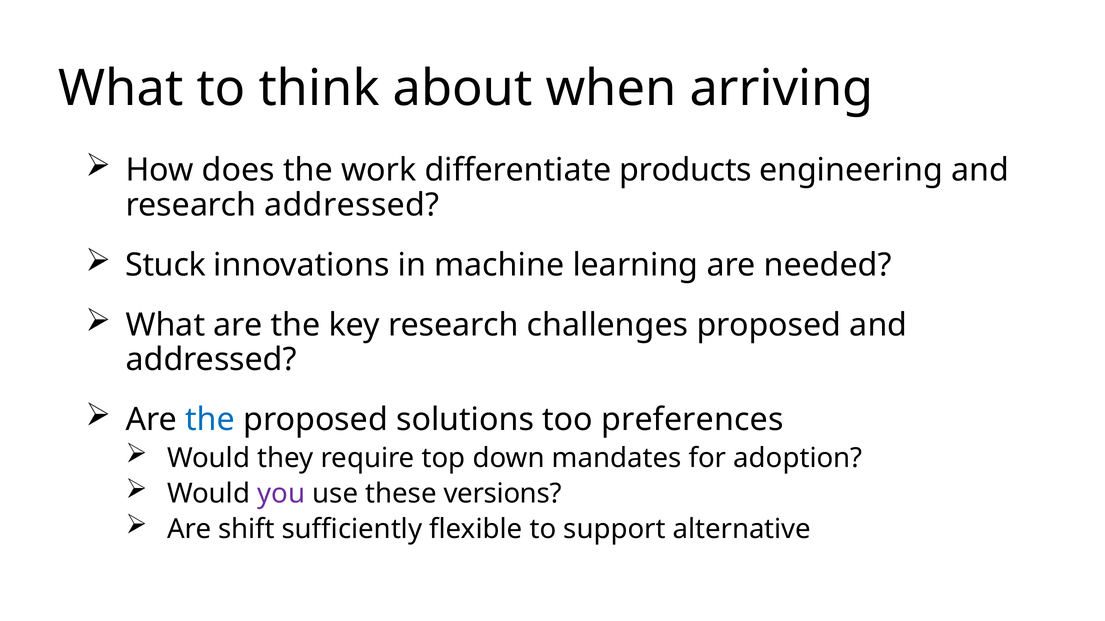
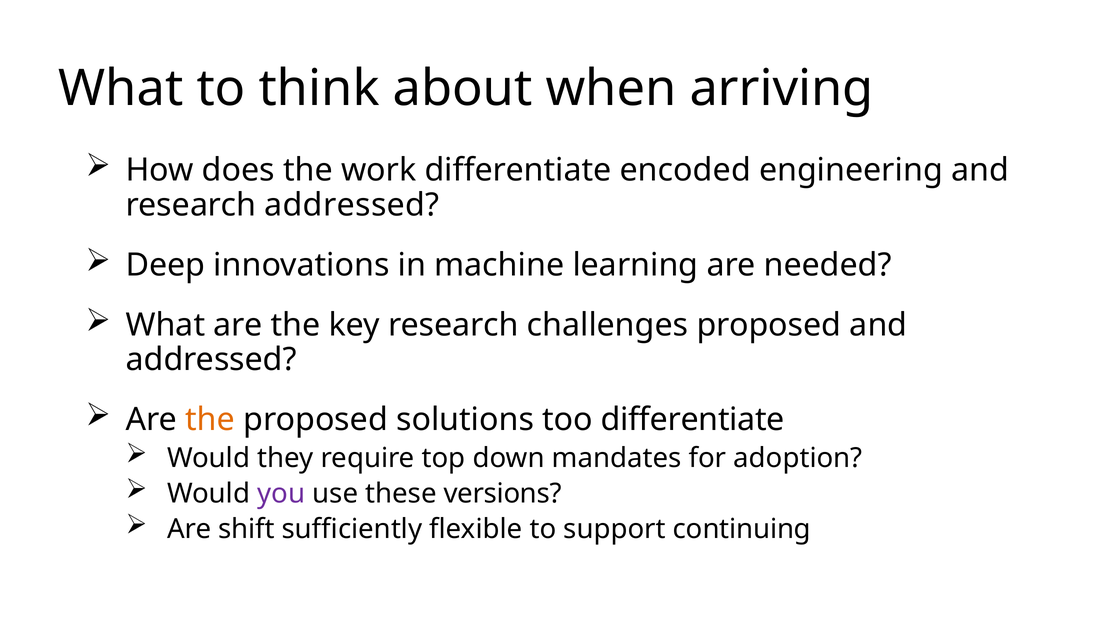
products: products -> encoded (685, 171)
Stuck: Stuck -> Deep (165, 265)
the colour: blue -> orange (210, 420)
too preferences: preferences -> differentiate (693, 420)
alternative: alternative -> continuing (742, 529)
